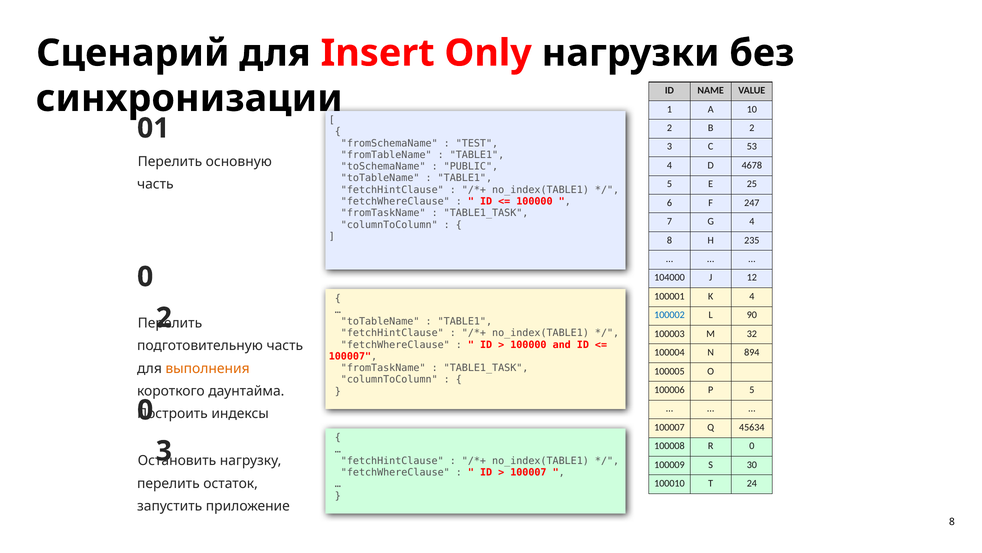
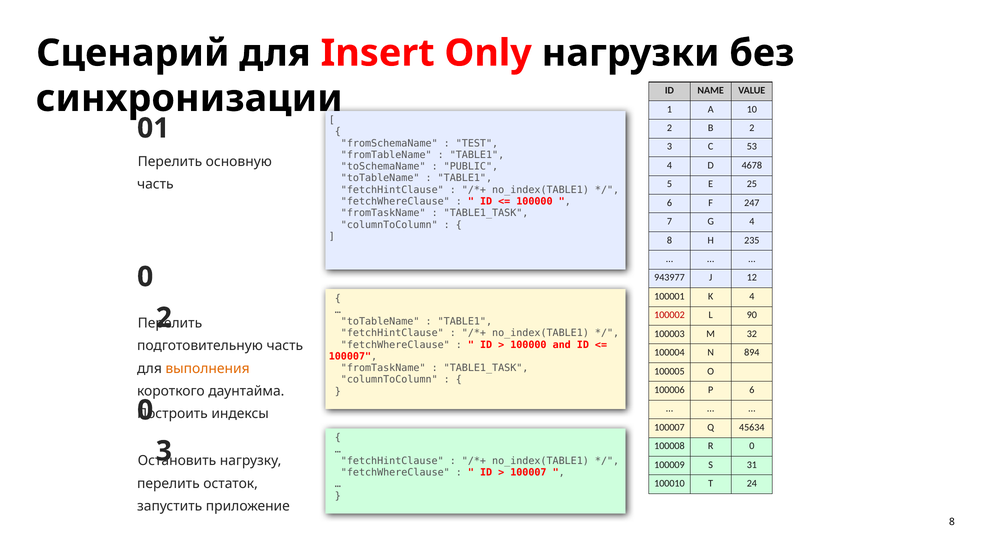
104000: 104000 -> 943977 (669, 278)
100002 colour: blue -> red (669, 315)
P 5: 5 -> 6 (752, 390)
30: 30 -> 31 (752, 465)
